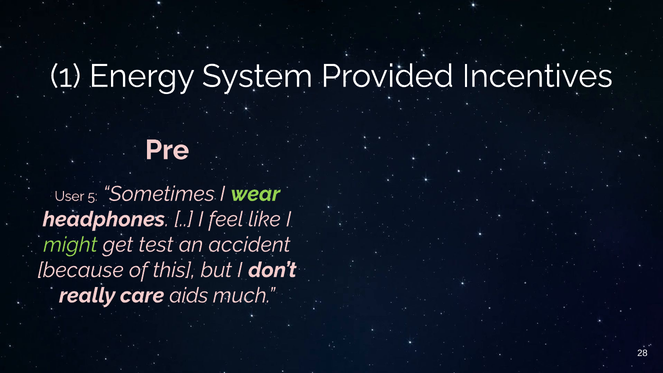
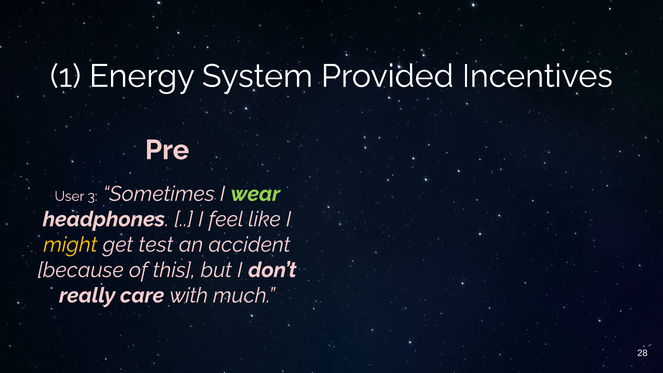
5: 5 -> 3 (92, 196)
might colour: light green -> yellow (70, 245)
aids: aids -> with (189, 295)
